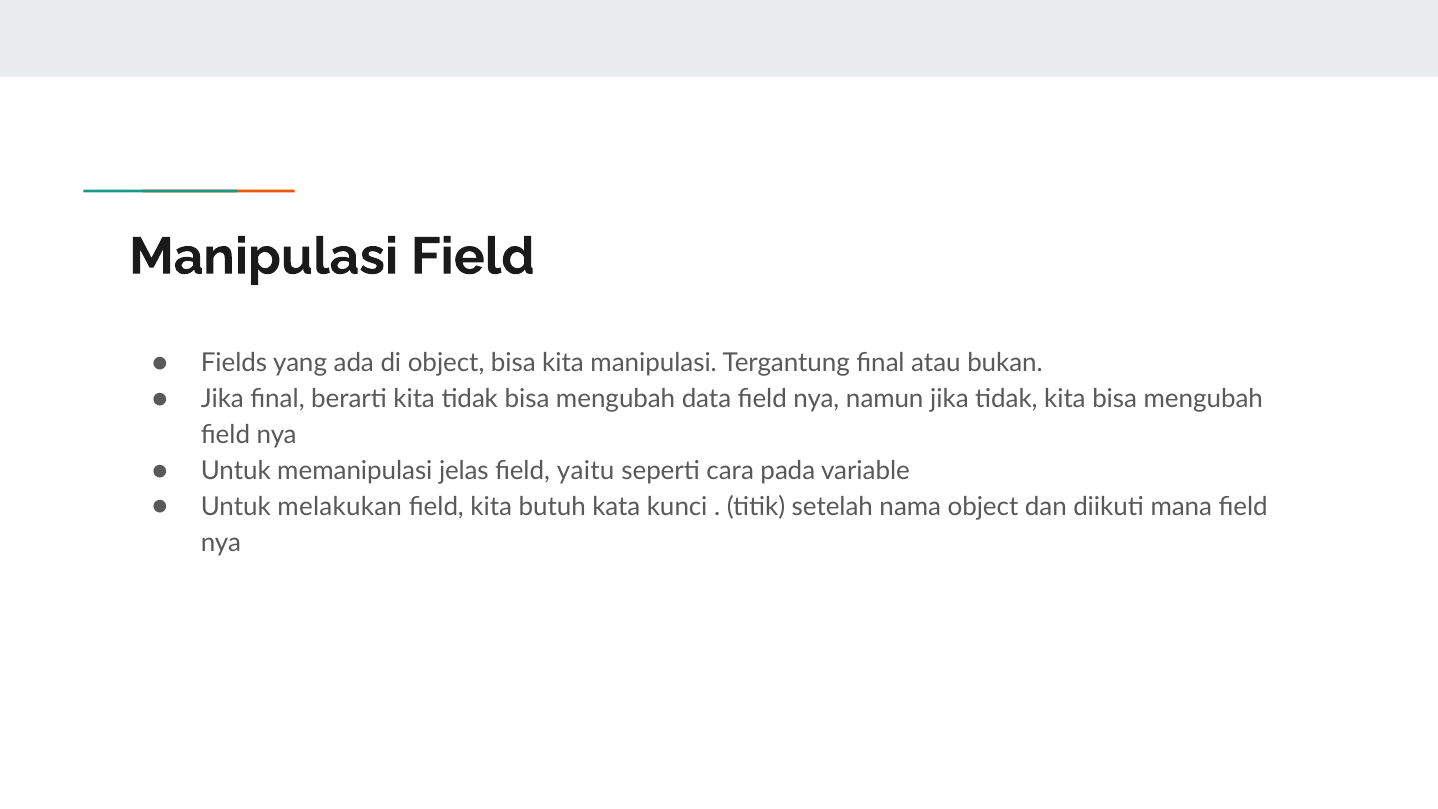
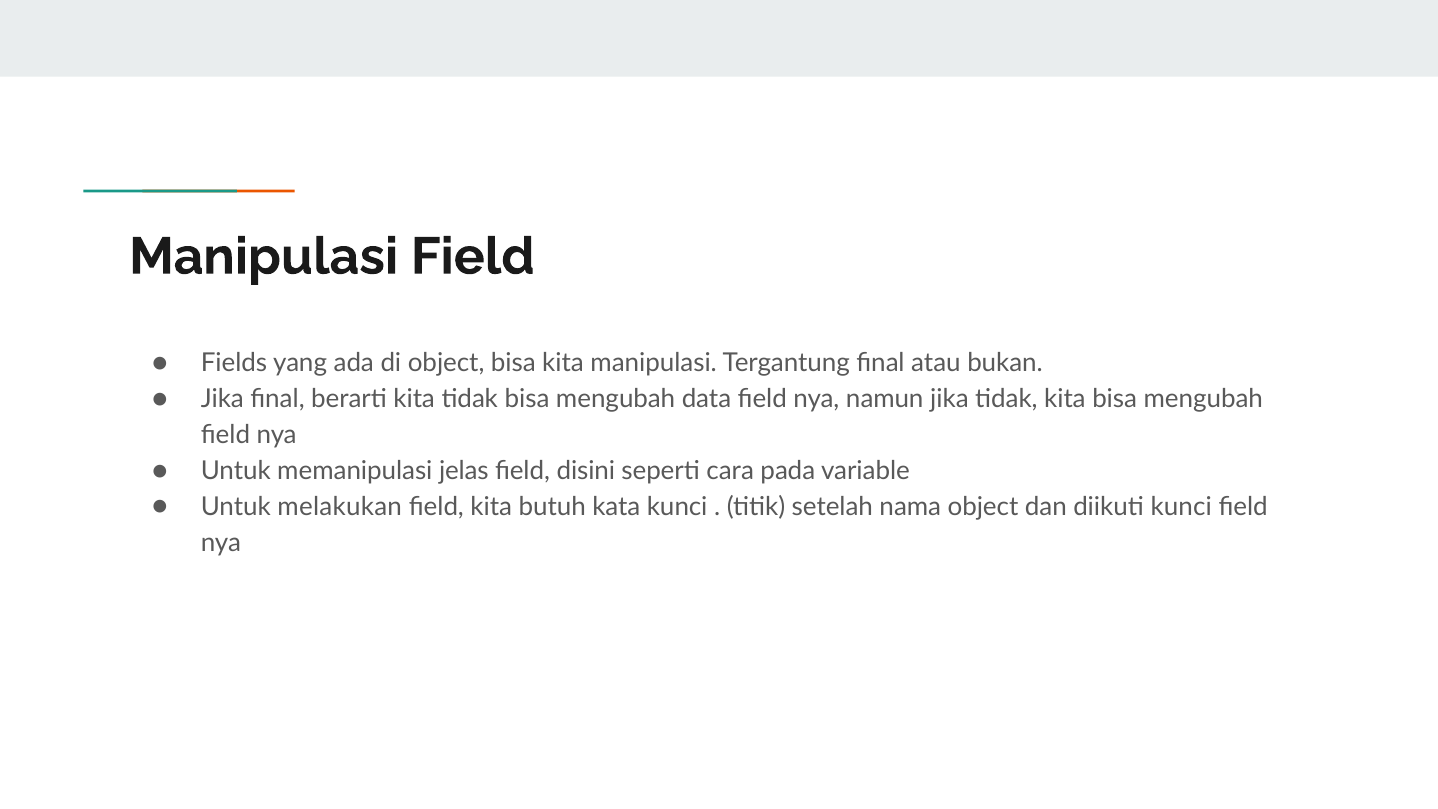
yaitu: yaitu -> disini (586, 471)
diikuti mana: mana -> kunci (1181, 507)
